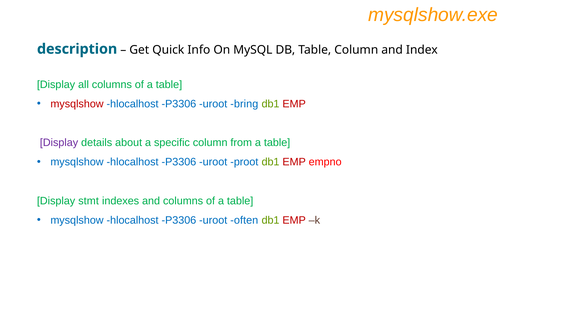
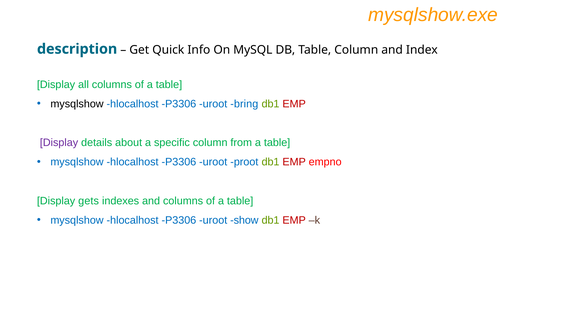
mysqlshow colour: red -> black (77, 104)
stmt: stmt -> gets (89, 201)
often: often -> show (244, 220)
